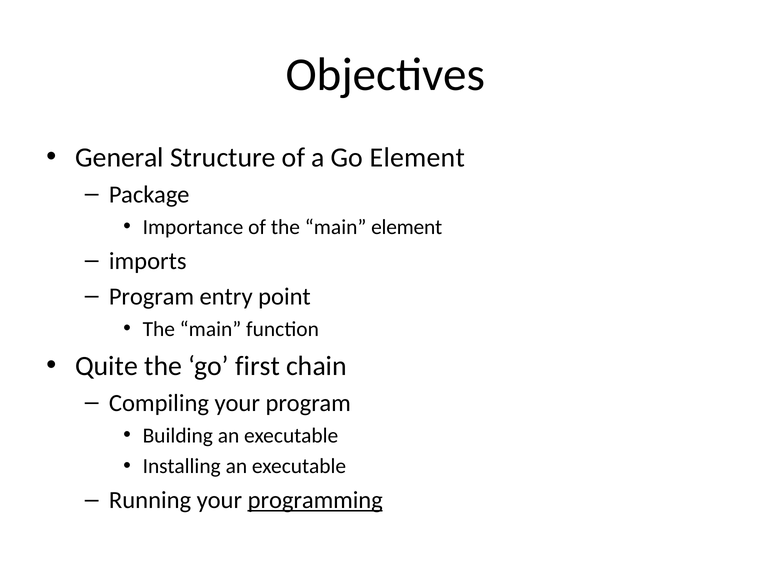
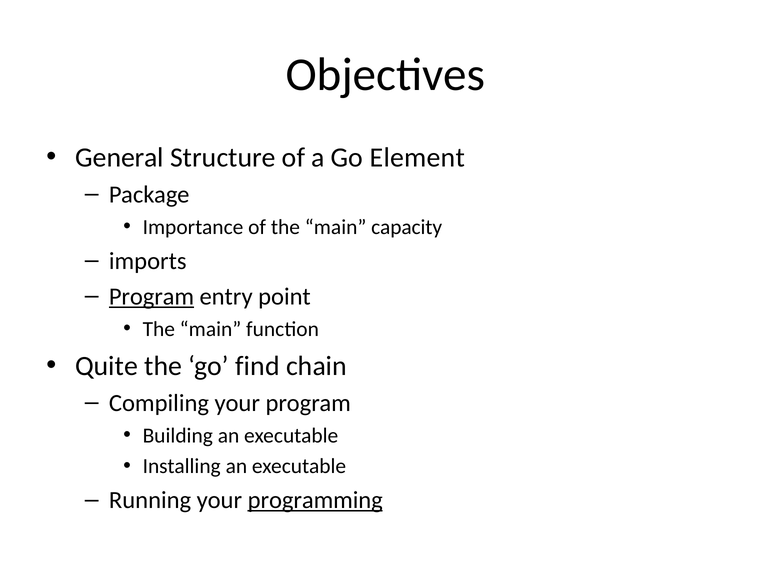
main element: element -> capacity (407, 227)
Program underline: none -> present (151, 297)
first: first -> find (257, 366)
